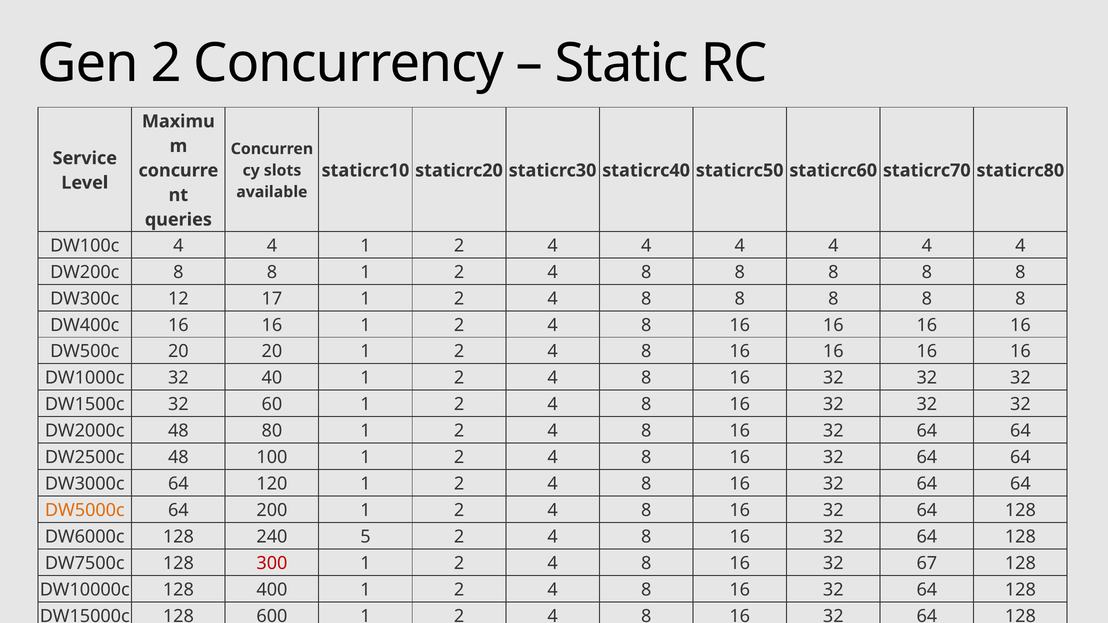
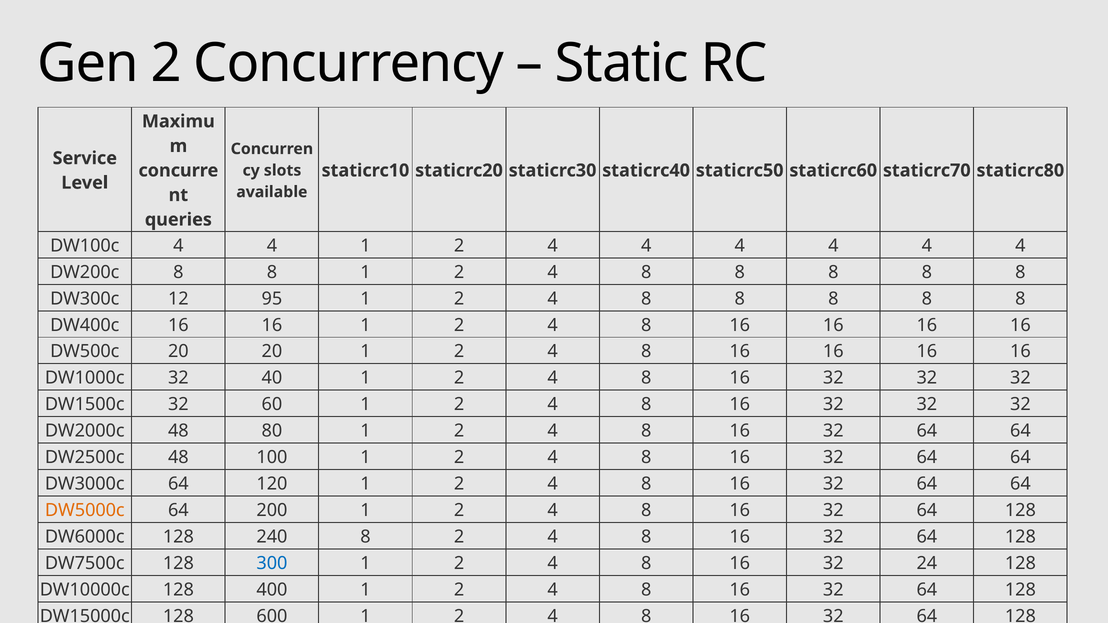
17: 17 -> 95 (272, 299)
240 5: 5 -> 8 (366, 537)
300 colour: red -> blue (272, 563)
67: 67 -> 24 (927, 563)
